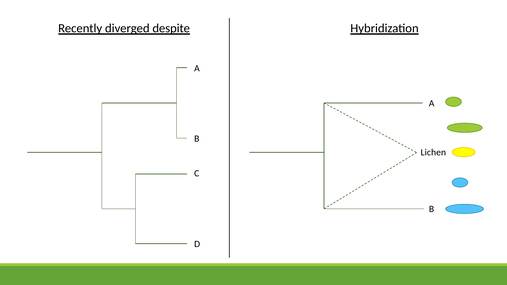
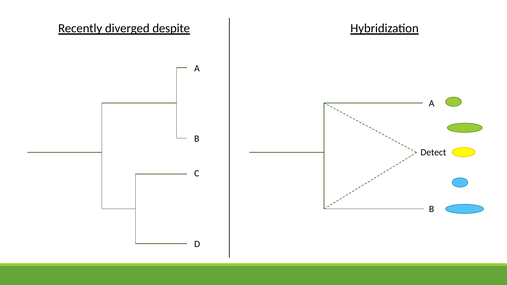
Lichen: Lichen -> Detect (433, 152)
